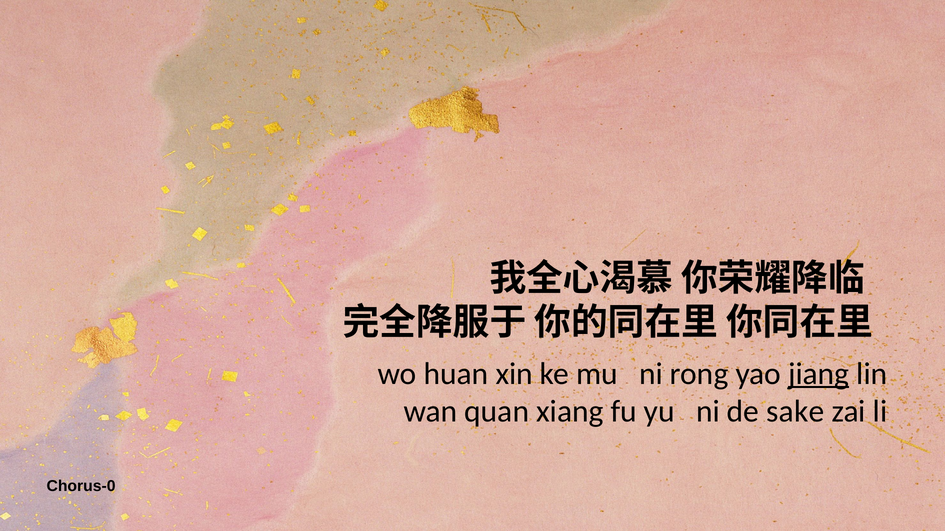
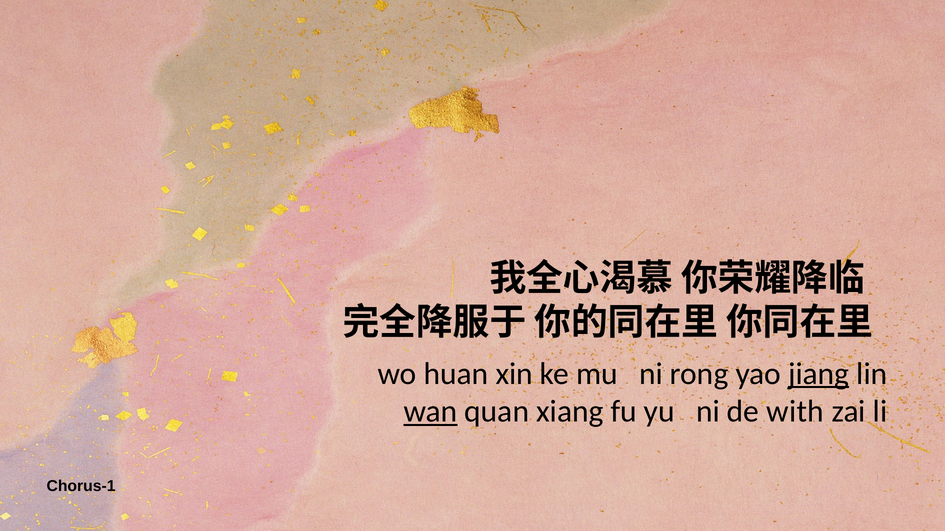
wan underline: none -> present (431, 412)
sake: sake -> with (795, 412)
Chorus-0: Chorus-0 -> Chorus-1 (81, 487)
